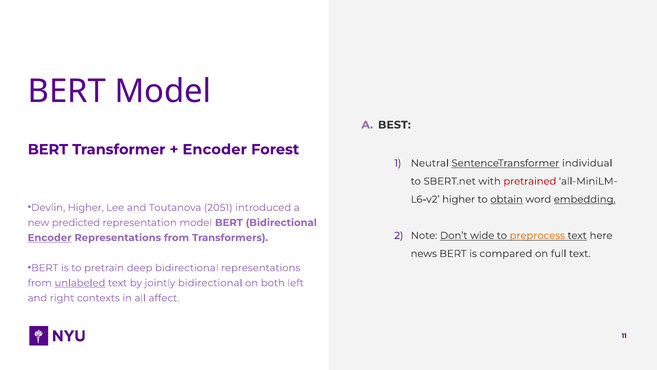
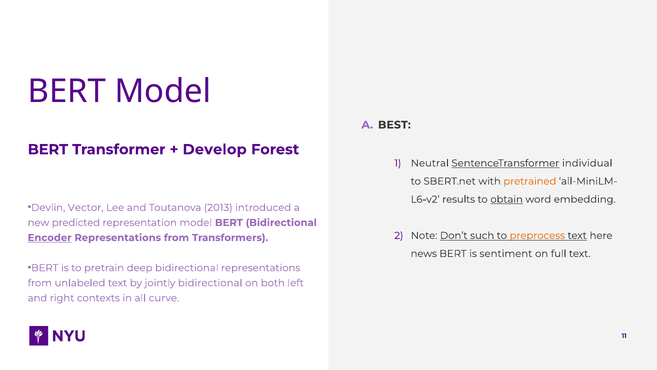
Encoder: Encoder -> Develop (215, 149)
pretrained colour: red -> orange (530, 181)
higher: higher -> results (459, 199)
embedding underline: present -> none (585, 199)
Devlin Higher: Higher -> Vector (86, 207)
2051: 2051 -> 2013 (218, 207)
wide: wide -> such (482, 235)
compared: compared -> sentiment (506, 253)
unlabeled underline: present -> none (80, 283)
affect: affect -> curve (164, 298)
